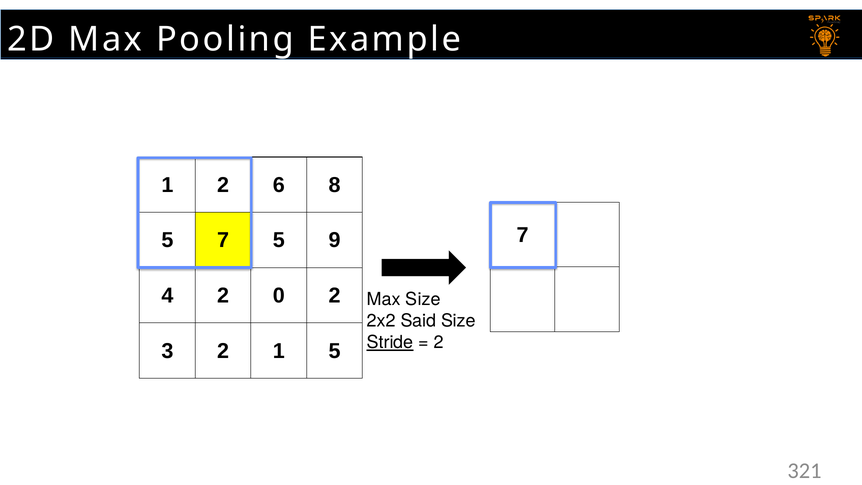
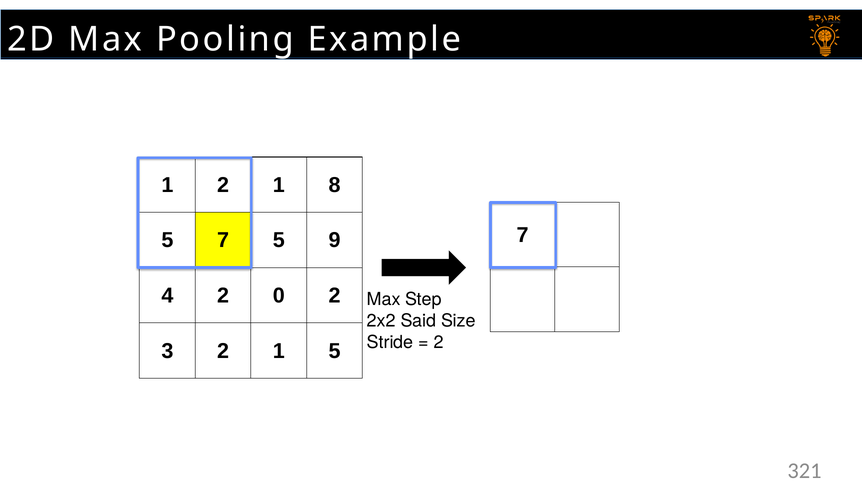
6: 6 -> 1 (279, 185)
Max Size: Size -> Step (423, 299)
Stride underline: present -> none (390, 342)
